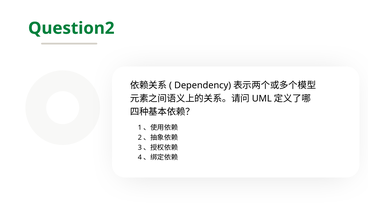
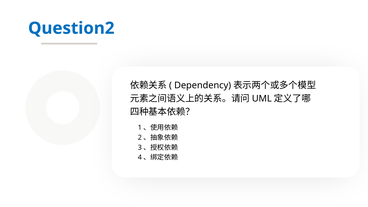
Question2 colour: green -> blue (71, 28)
